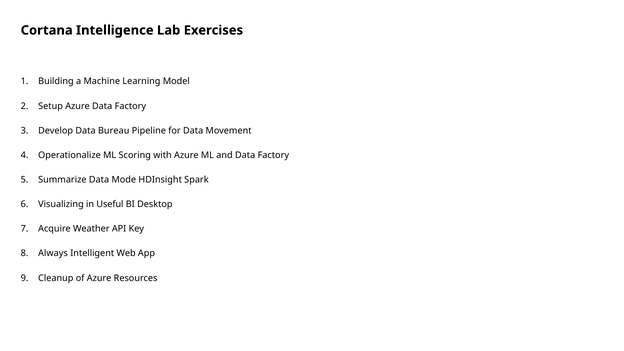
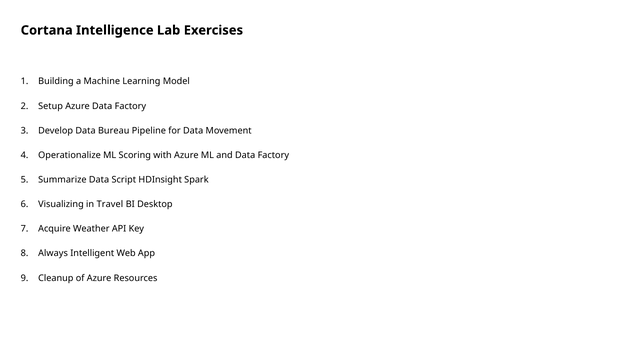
Mode: Mode -> Script (124, 180)
Useful: Useful -> Travel (110, 204)
